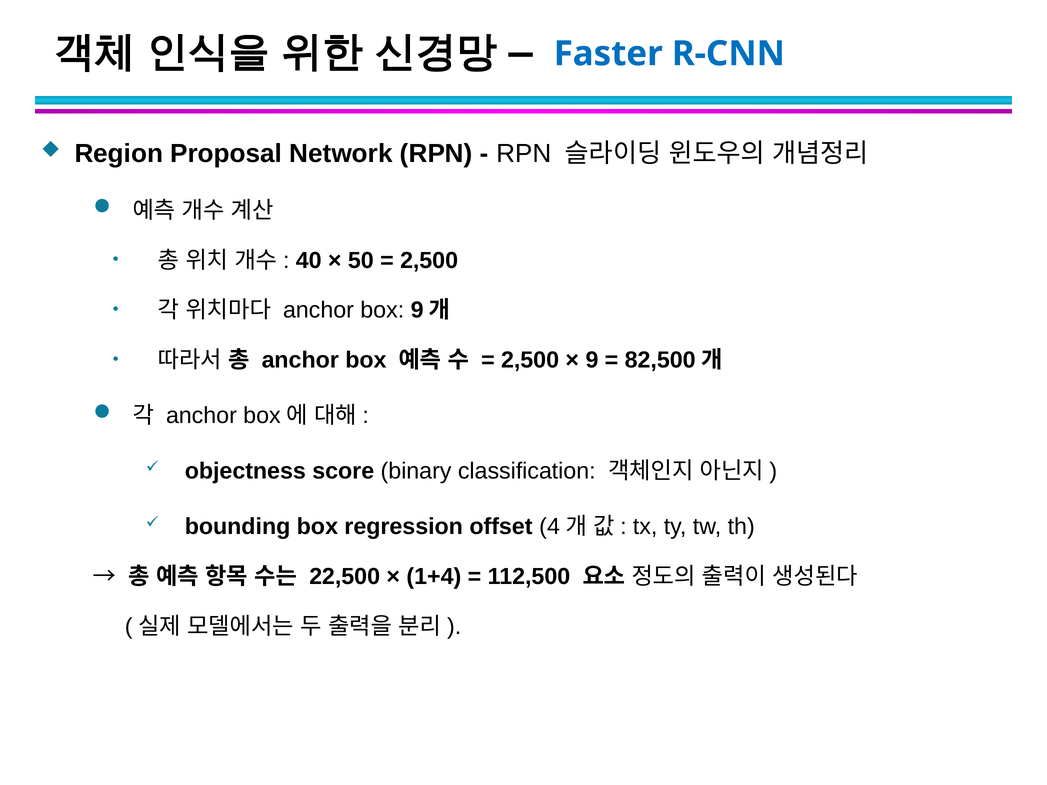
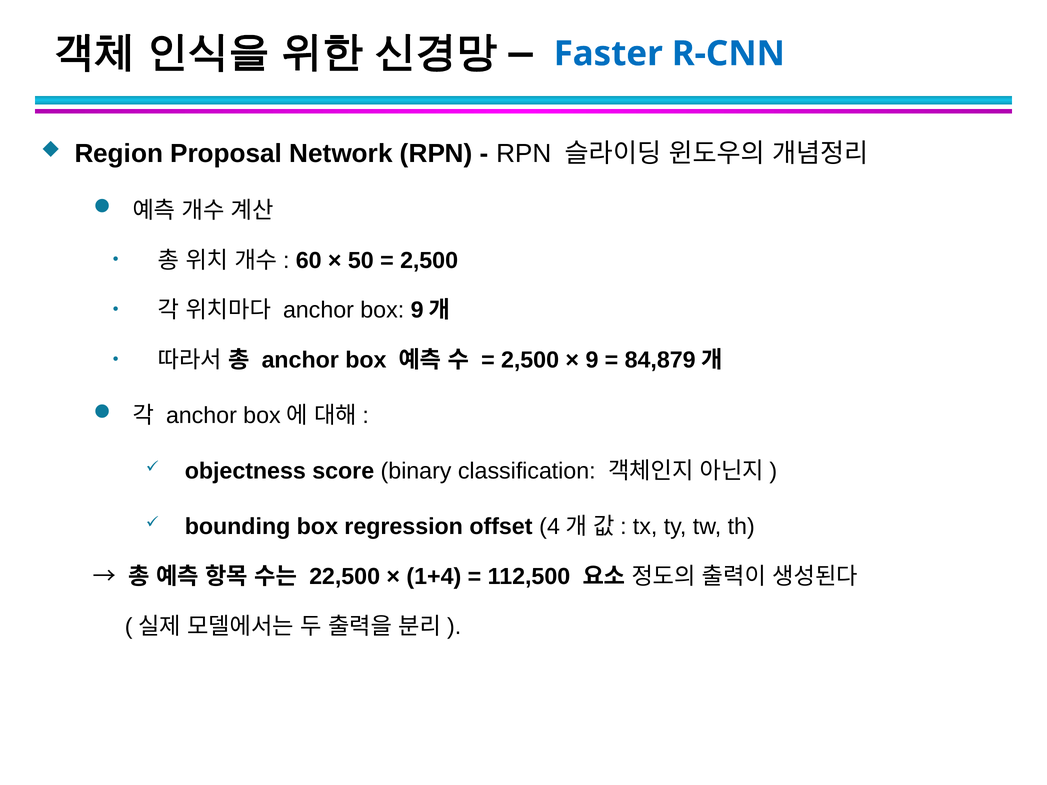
40: 40 -> 60 (309, 261)
82,500: 82,500 -> 84,879 (660, 360)
